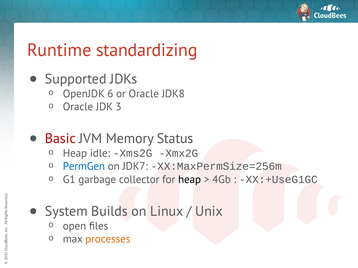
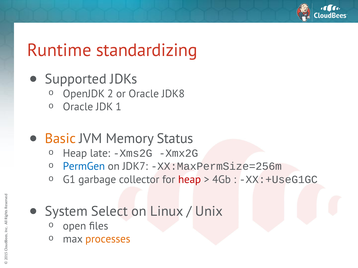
OpenJDK 6: 6 -> 2 (110, 94)
JDK 3: 3 -> 1 (119, 107)
Basic colour: red -> orange (60, 139)
idle: idle -> late (100, 154)
heap colour: black -> red (190, 180)
Builds: Builds -> Select (109, 212)
